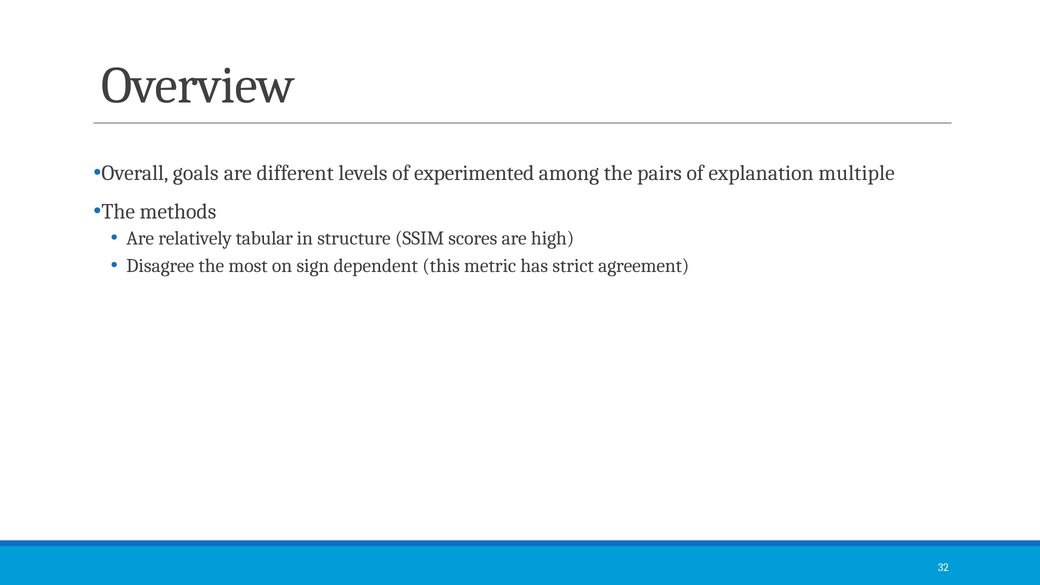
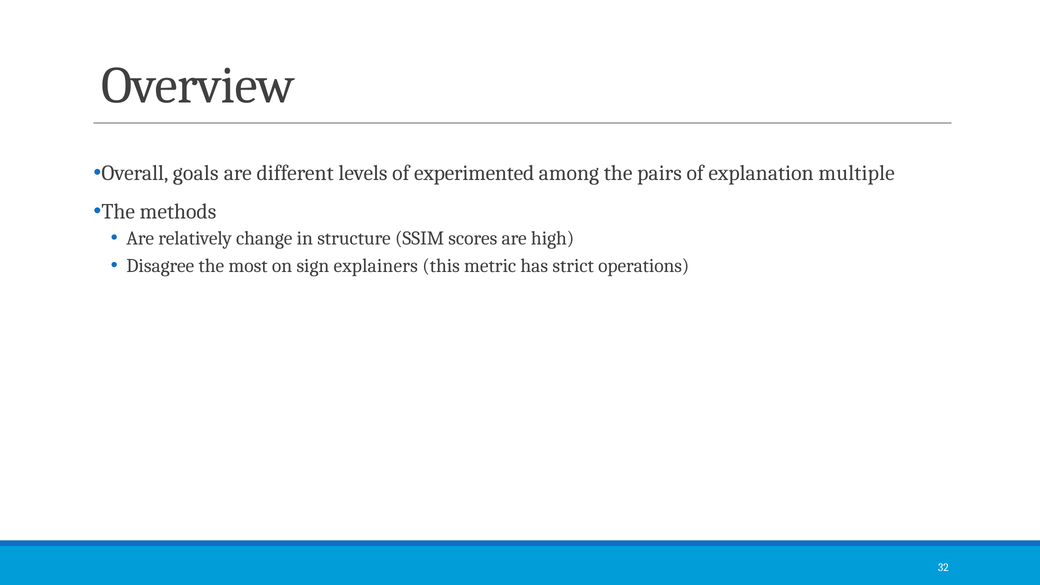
tabular: tabular -> change (264, 238)
dependent: dependent -> explainers (376, 266)
agreement: agreement -> operations (644, 266)
